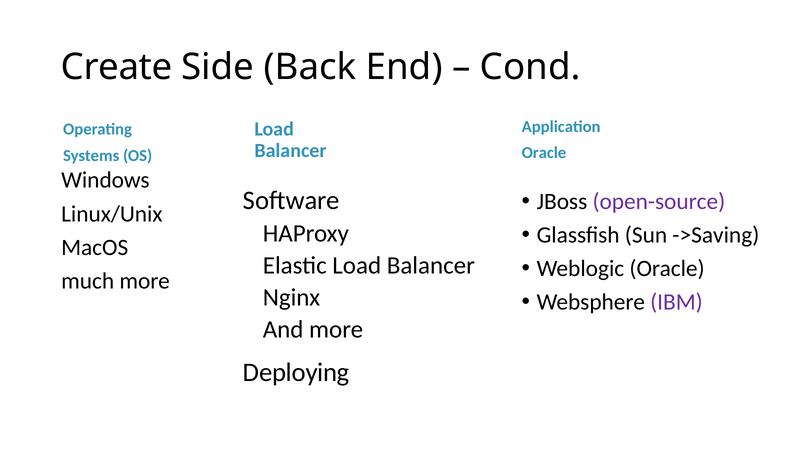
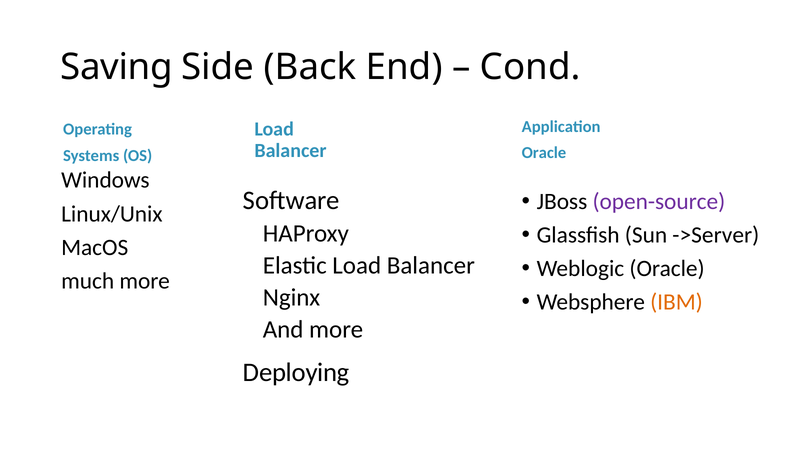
Create: Create -> Saving (117, 67)
->Saving: ->Saving -> ->Server (716, 235)
IBM colour: purple -> orange (676, 302)
